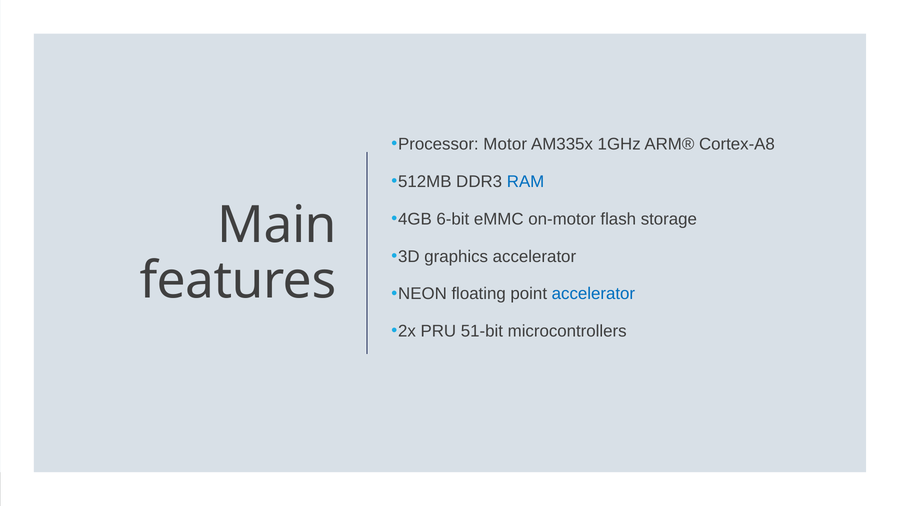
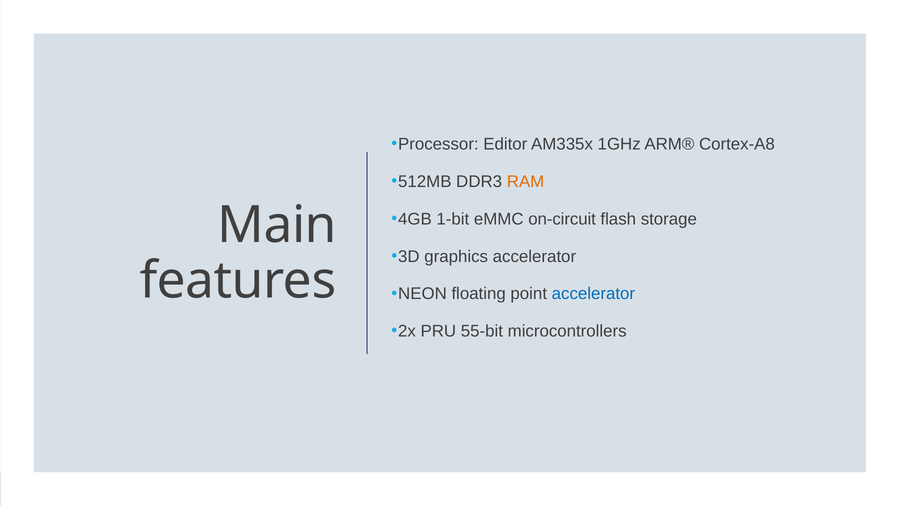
Motor: Motor -> Editor (505, 144)
RAM colour: blue -> orange (526, 182)
6-bit: 6-bit -> 1-bit (453, 219)
on-motor: on-motor -> on-circuit (562, 219)
51-bit: 51-bit -> 55-bit (482, 331)
